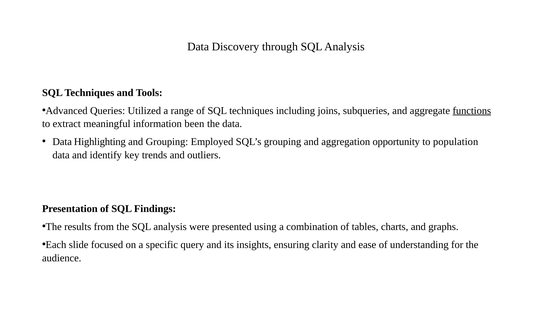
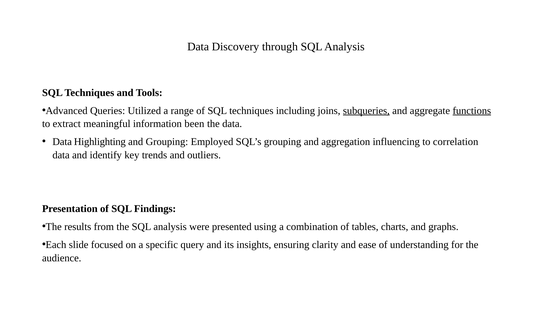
subqueries underline: none -> present (366, 110)
opportunity: opportunity -> influencing (396, 142)
population: population -> correlation (456, 142)
